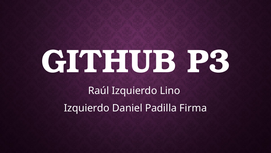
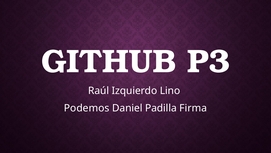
Izquierdo: Izquierdo -> Podemos (87, 108)
